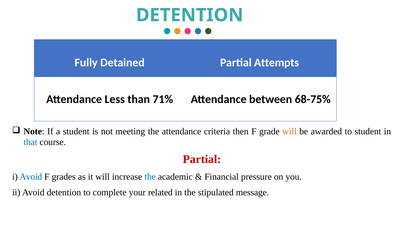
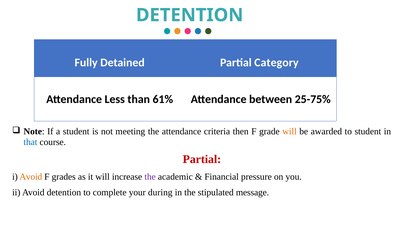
Attempts: Attempts -> Category (276, 63)
71%: 71% -> 61% (163, 99)
68-75%: 68-75% -> 25-75% (313, 99)
Avoid colour: blue -> orange (31, 176)
the colour: blue -> purple (150, 176)
related: related -> during (160, 192)
